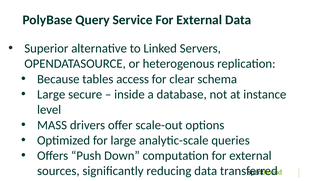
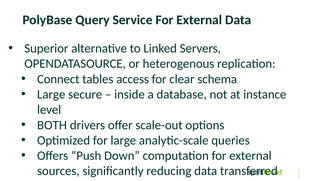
Because: Because -> Connect (58, 79)
MASS: MASS -> BOTH (52, 125)
